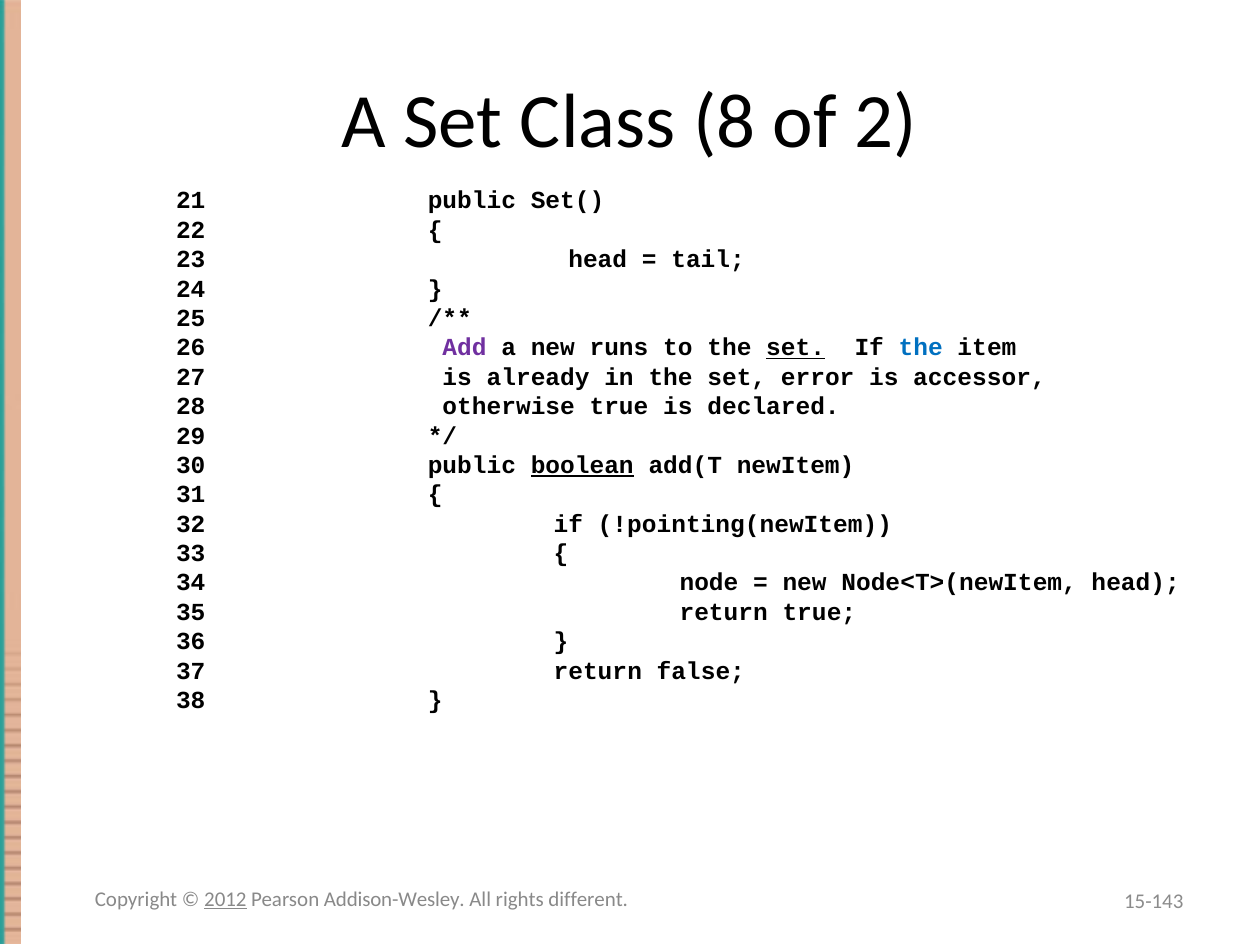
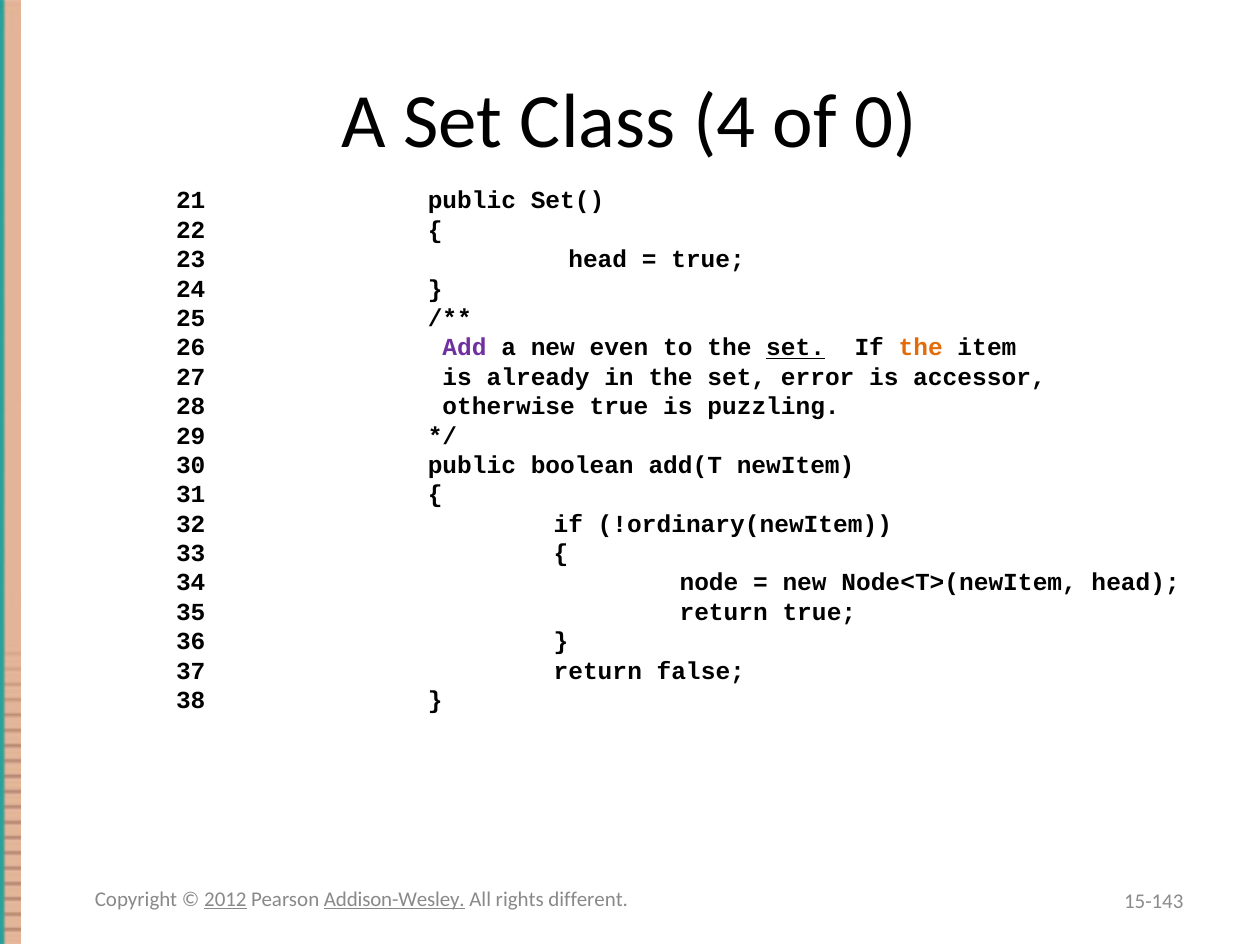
8: 8 -> 4 (724, 122)
2: 2 -> 0 (885, 122)
tail: tail -> true (708, 260)
runs: runs -> even (619, 348)
the colour: blue -> orange (921, 348)
declared: declared -> puzzling (774, 407)
boolean underline: present -> none (582, 465)
!pointing(newItem: !pointing(newItem -> !ordinary(newItem (745, 524)
Addison-Wesley underline: none -> present (394, 900)
